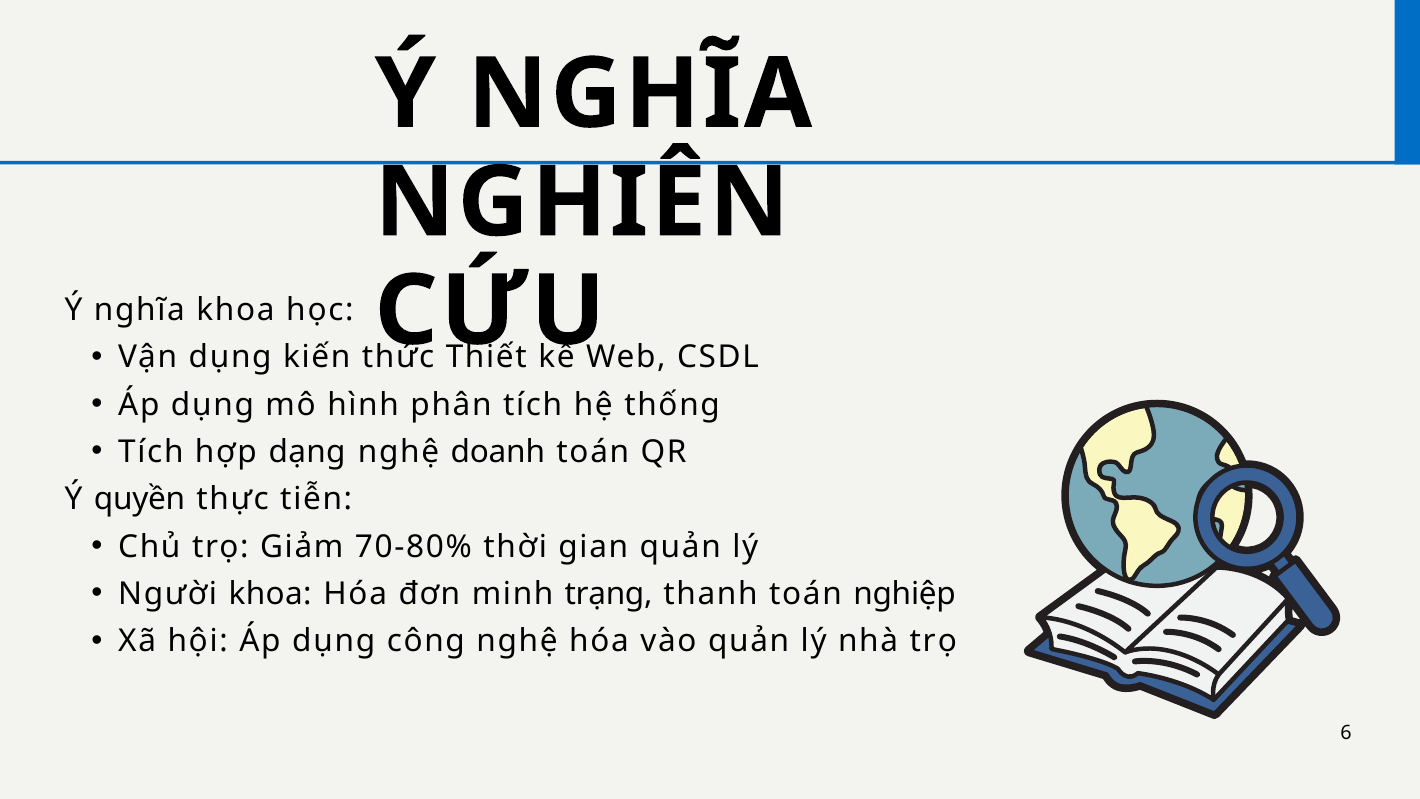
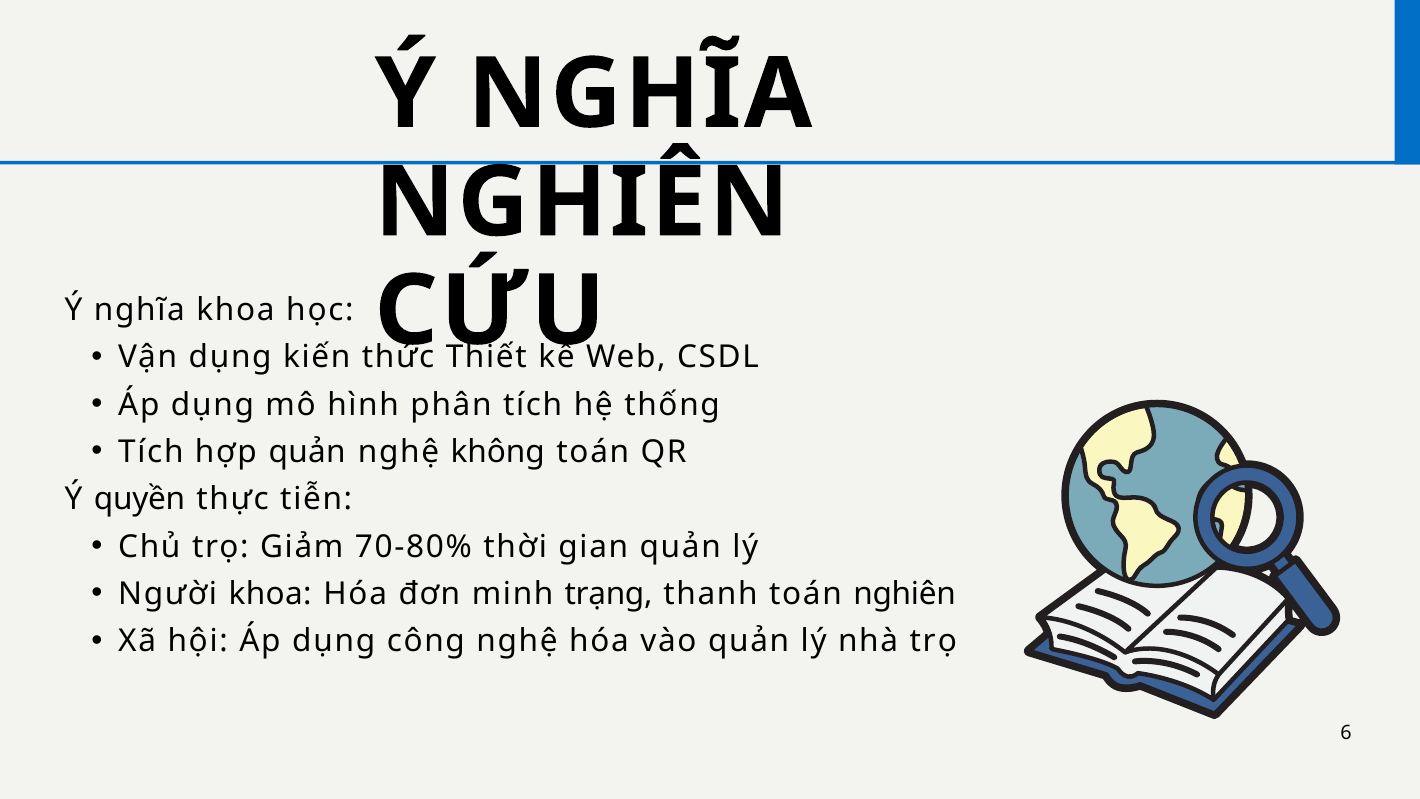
hợp dạng: dạng -> quản (307, 452)
doanh: doanh -> không (498, 452)
toán nghiệp: nghiệp -> nghiên (905, 594)
